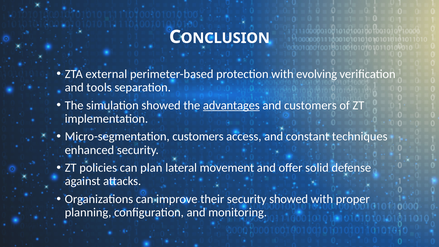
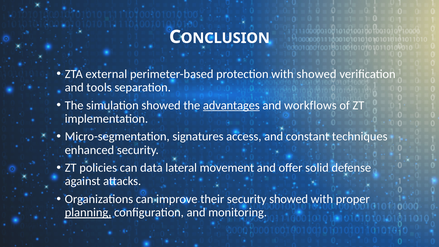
with evolving: evolving -> showed (317, 74)
and customers: customers -> workflows (310, 105)
Micro-segmentation customers: customers -> signatures (198, 137)
plan: plan -> data (151, 168)
planning underline: none -> present (88, 212)
